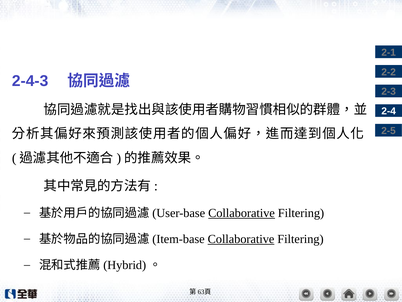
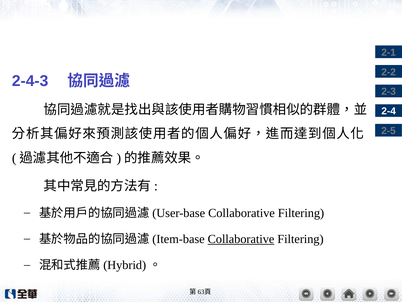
Collaborative underline: present -> none (242, 213)
